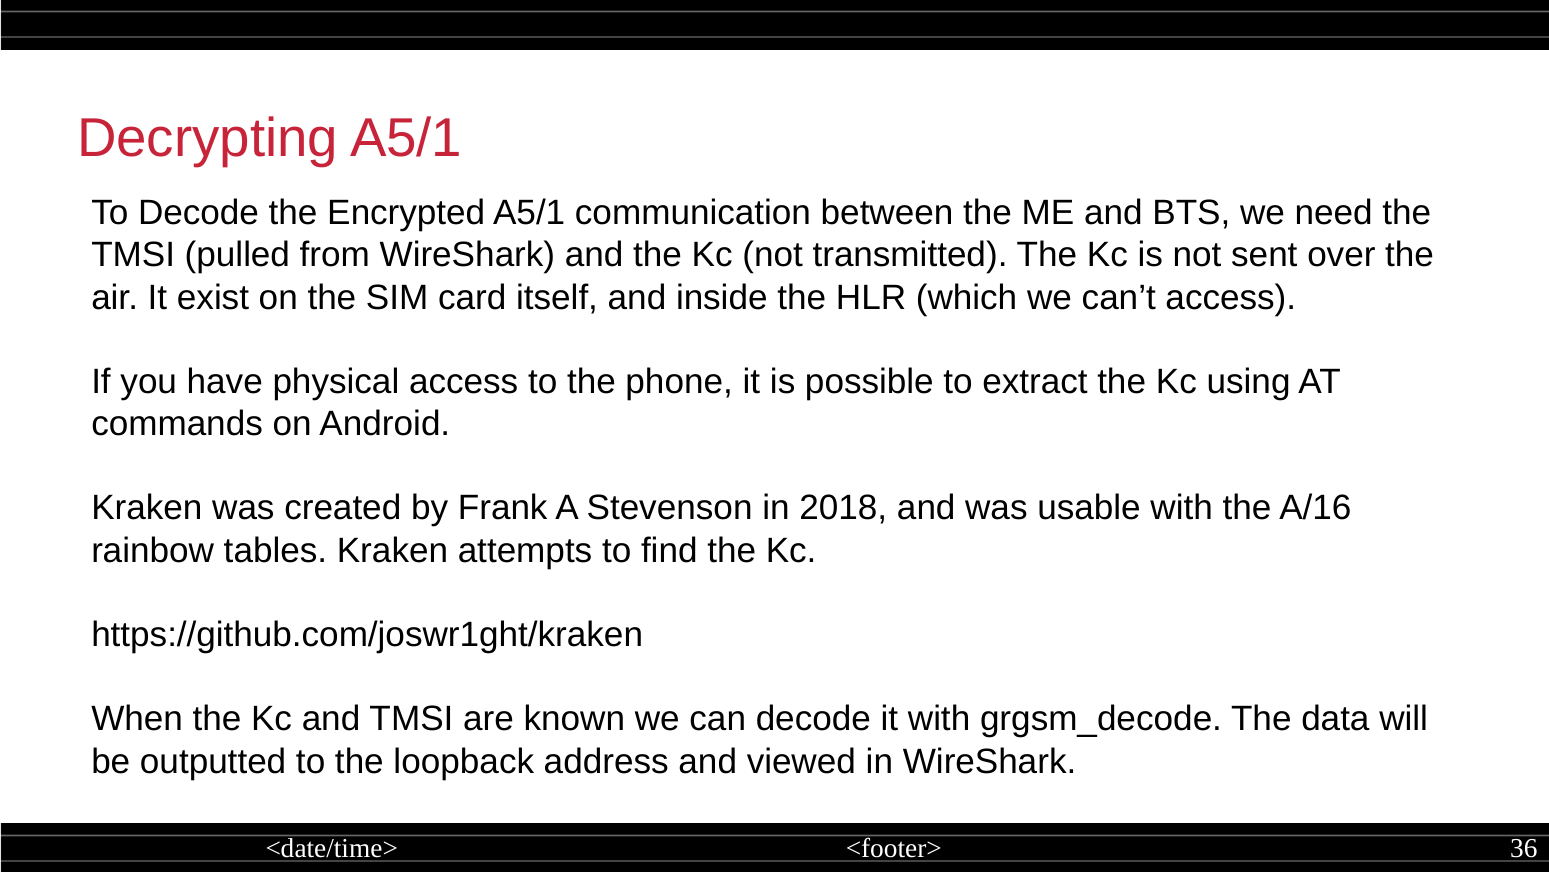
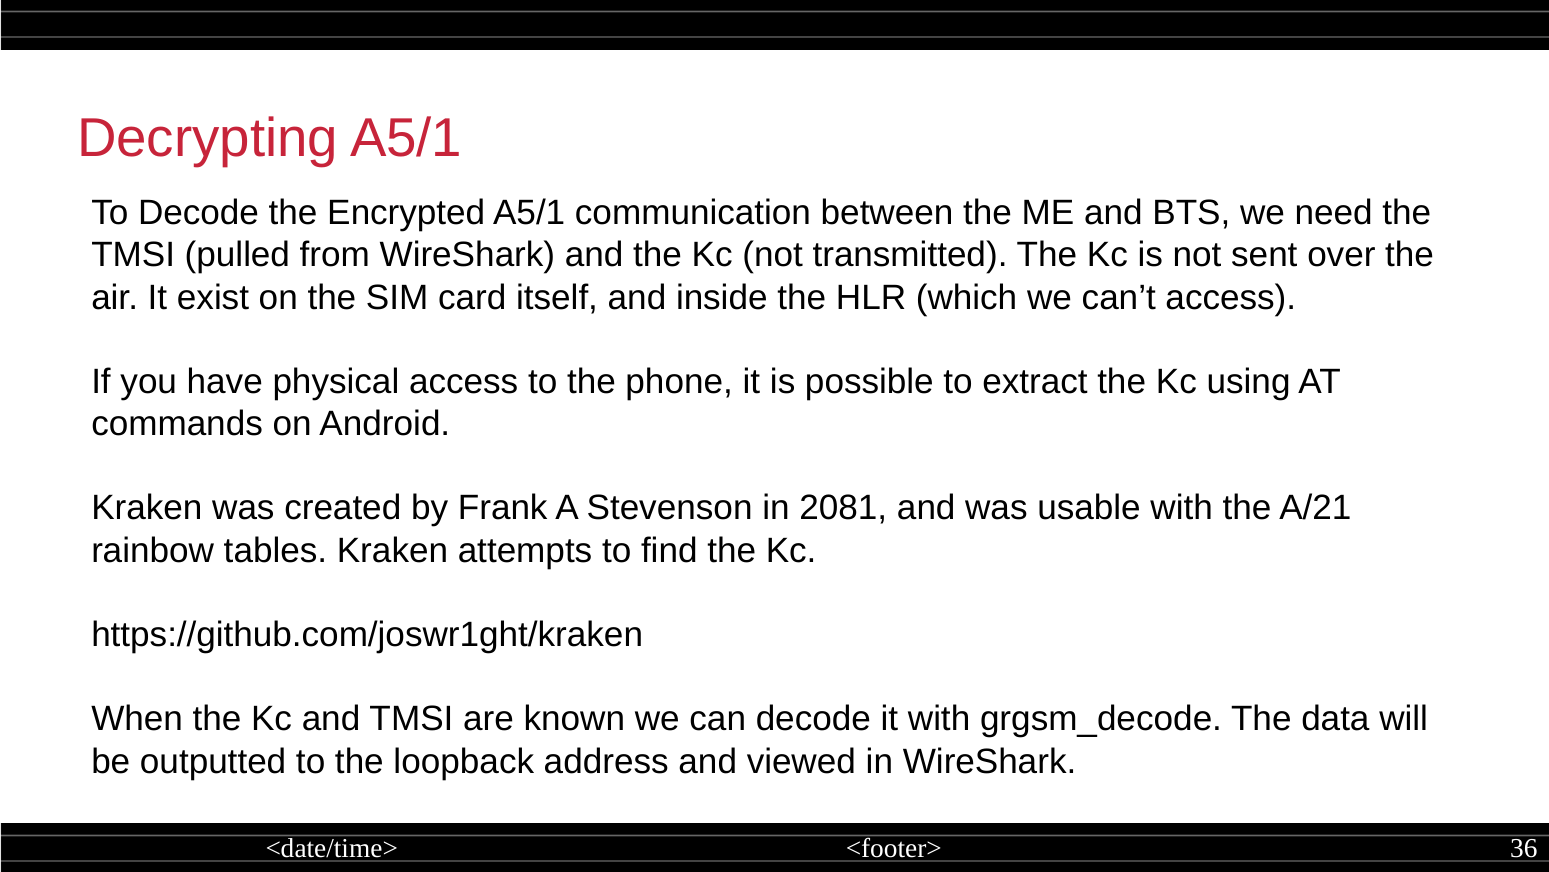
2018: 2018 -> 2081 (843, 508)
A/16: A/16 -> A/21 (1315, 508)
